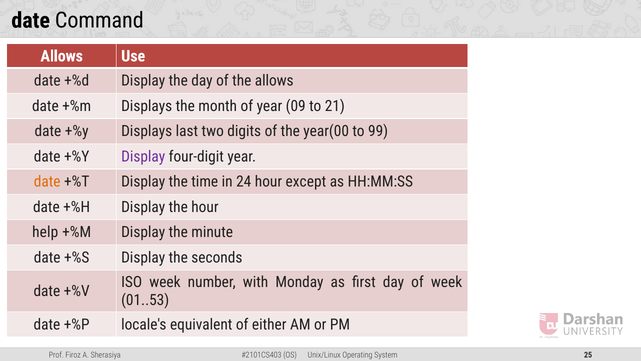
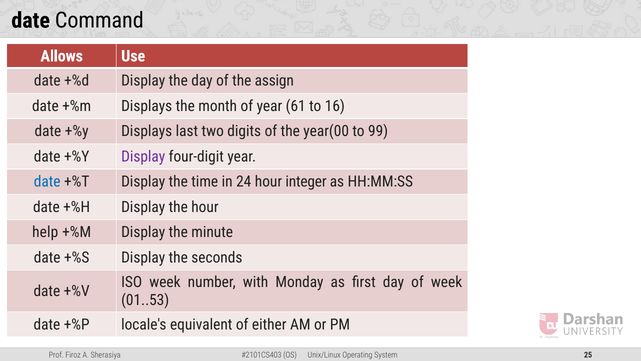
the allows: allows -> assign (274, 81)
09: 09 -> 61 (296, 106)
21: 21 -> 16 (335, 106)
date colour: orange -> blue (47, 182)
except: except -> integer (306, 182)
